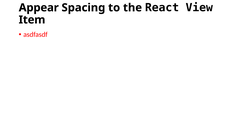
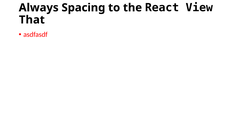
Appear: Appear -> Always (39, 8)
Item: Item -> That (32, 20)
